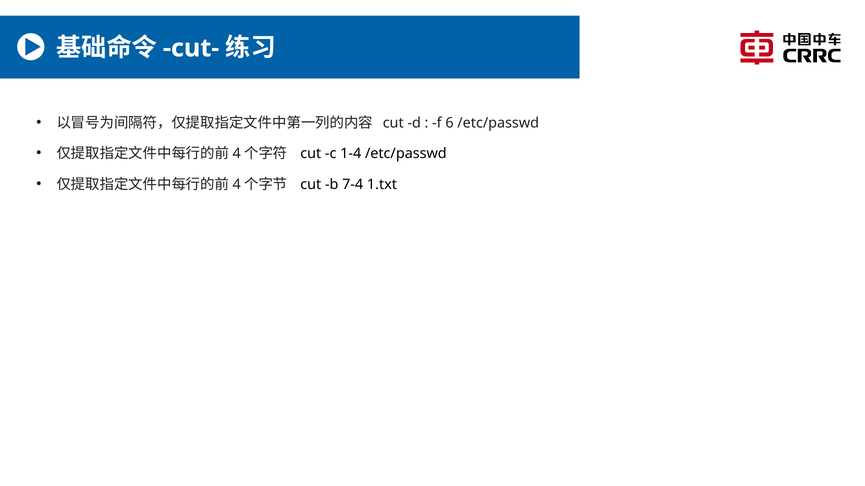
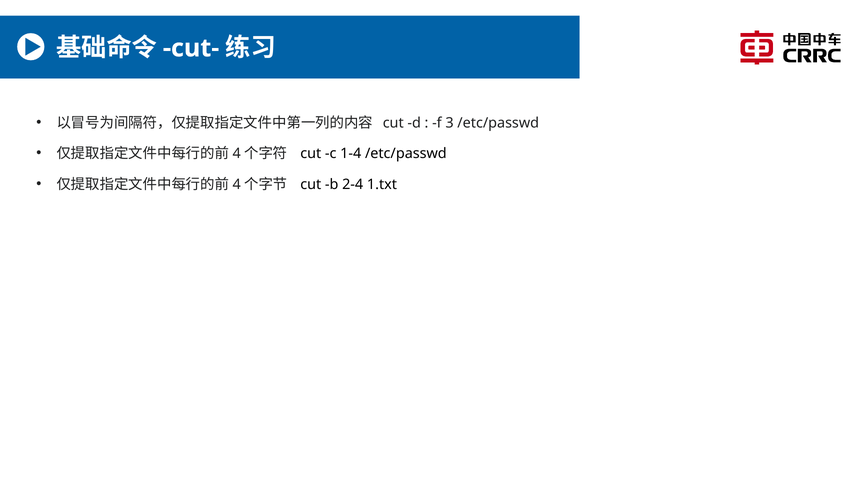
6: 6 -> 3 (450, 123)
7-4: 7-4 -> 2-4 (353, 185)
